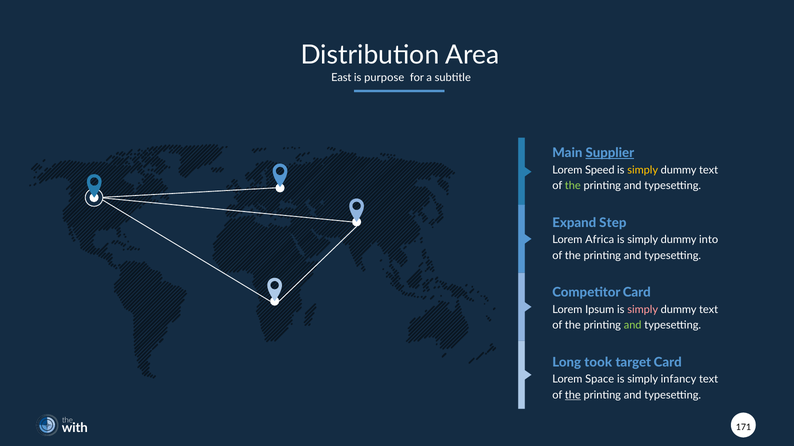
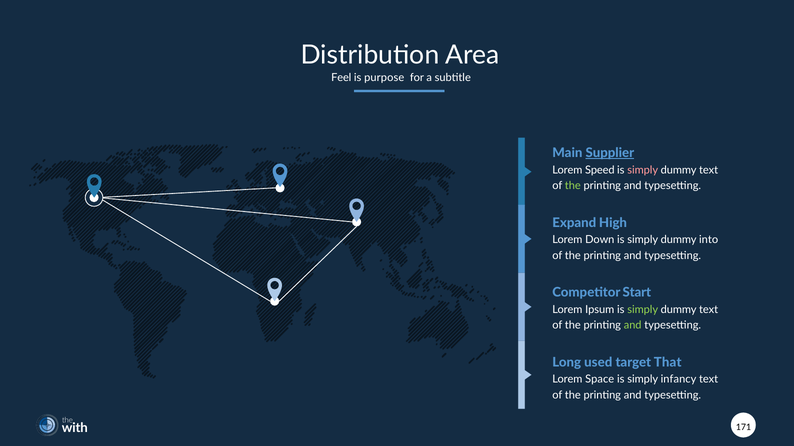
East: East -> Feel (341, 78)
simply colour: yellow -> pink (643, 170)
Step: Step -> High (613, 223)
Africa: Africa -> Down (600, 240)
Competitor Card: Card -> Start (637, 293)
simply colour: pink -> light green (643, 310)
took: took -> used (598, 363)
target Card: Card -> That (668, 363)
the underline: present -> none (573, 396)
